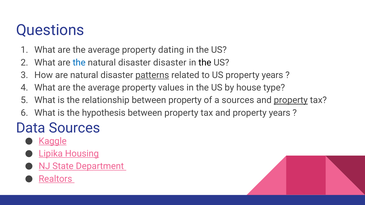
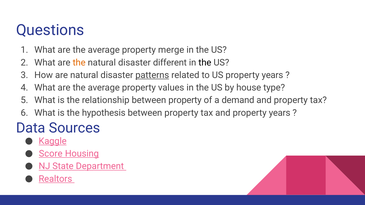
dating: dating -> merge (171, 50)
the colour: blue -> orange (79, 63)
disaster disaster: disaster -> different (170, 63)
a sources: sources -> demand (238, 100)
property underline: present -> none (291, 100)
Lipika: Lipika -> Score (51, 154)
